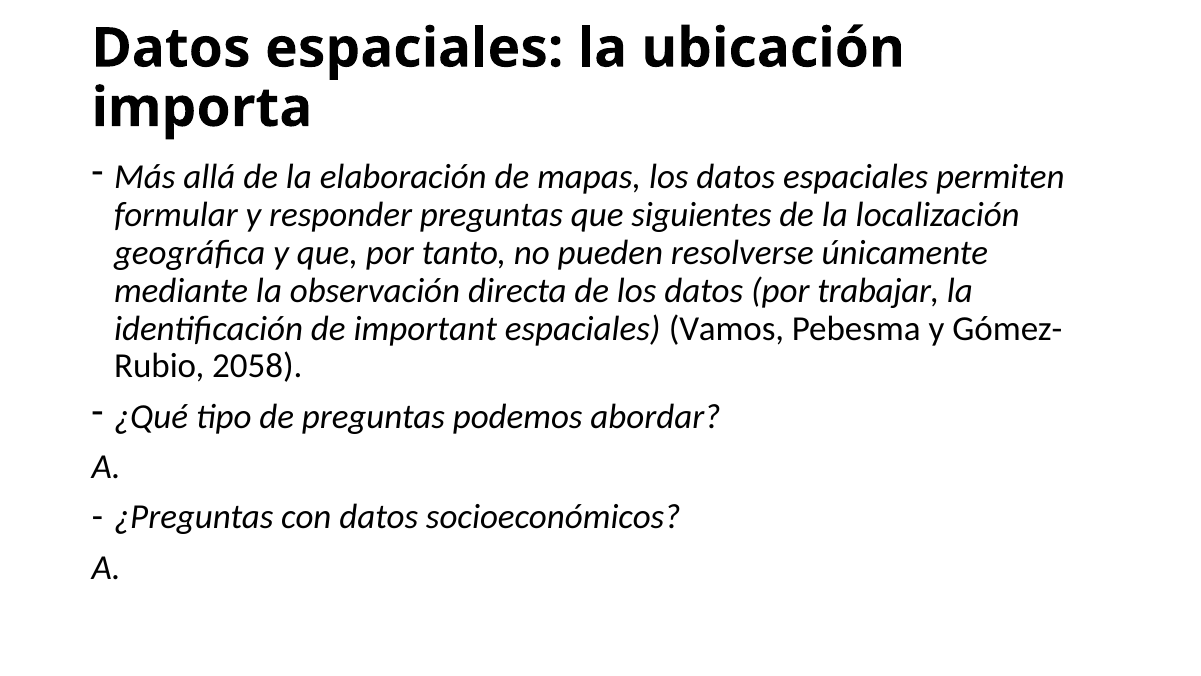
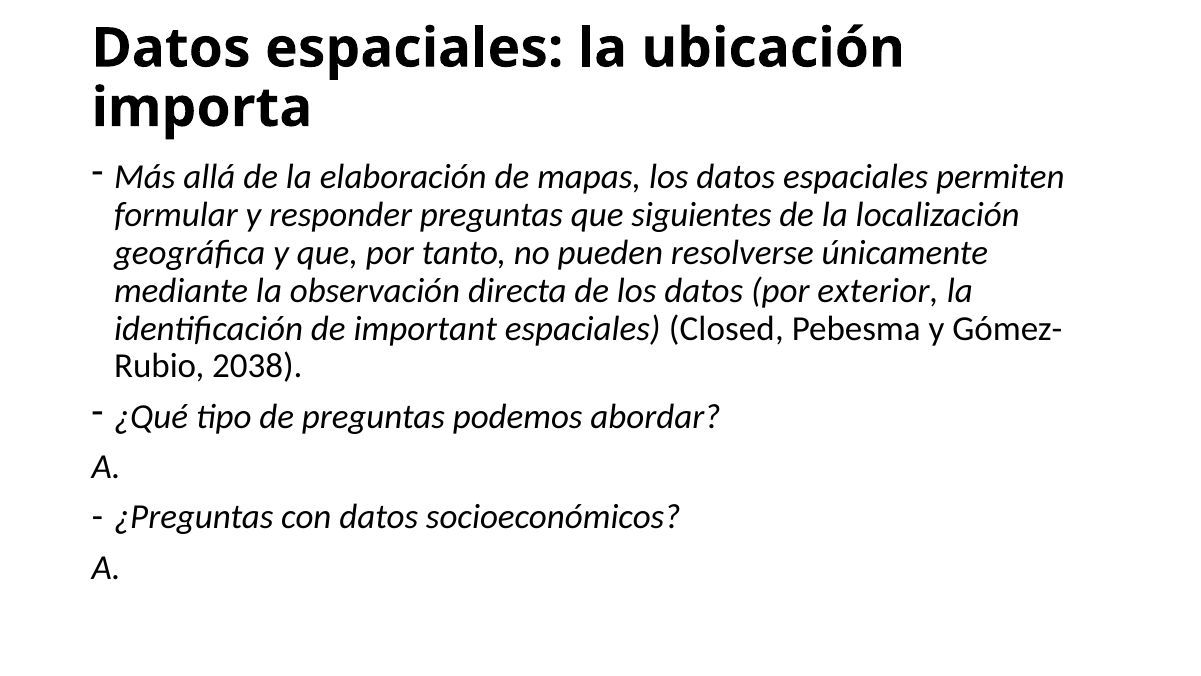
trabajar: trabajar -> exterior (878, 291)
Vamos: Vamos -> Closed (726, 328)
2058: 2058 -> 2038 (257, 366)
